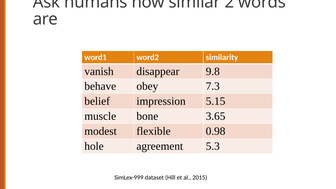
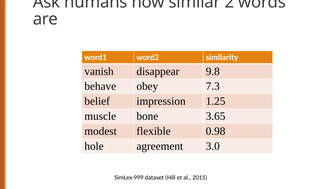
5.15: 5.15 -> 1.25 (216, 101)
5.3: 5.3 -> 3.0 (213, 146)
